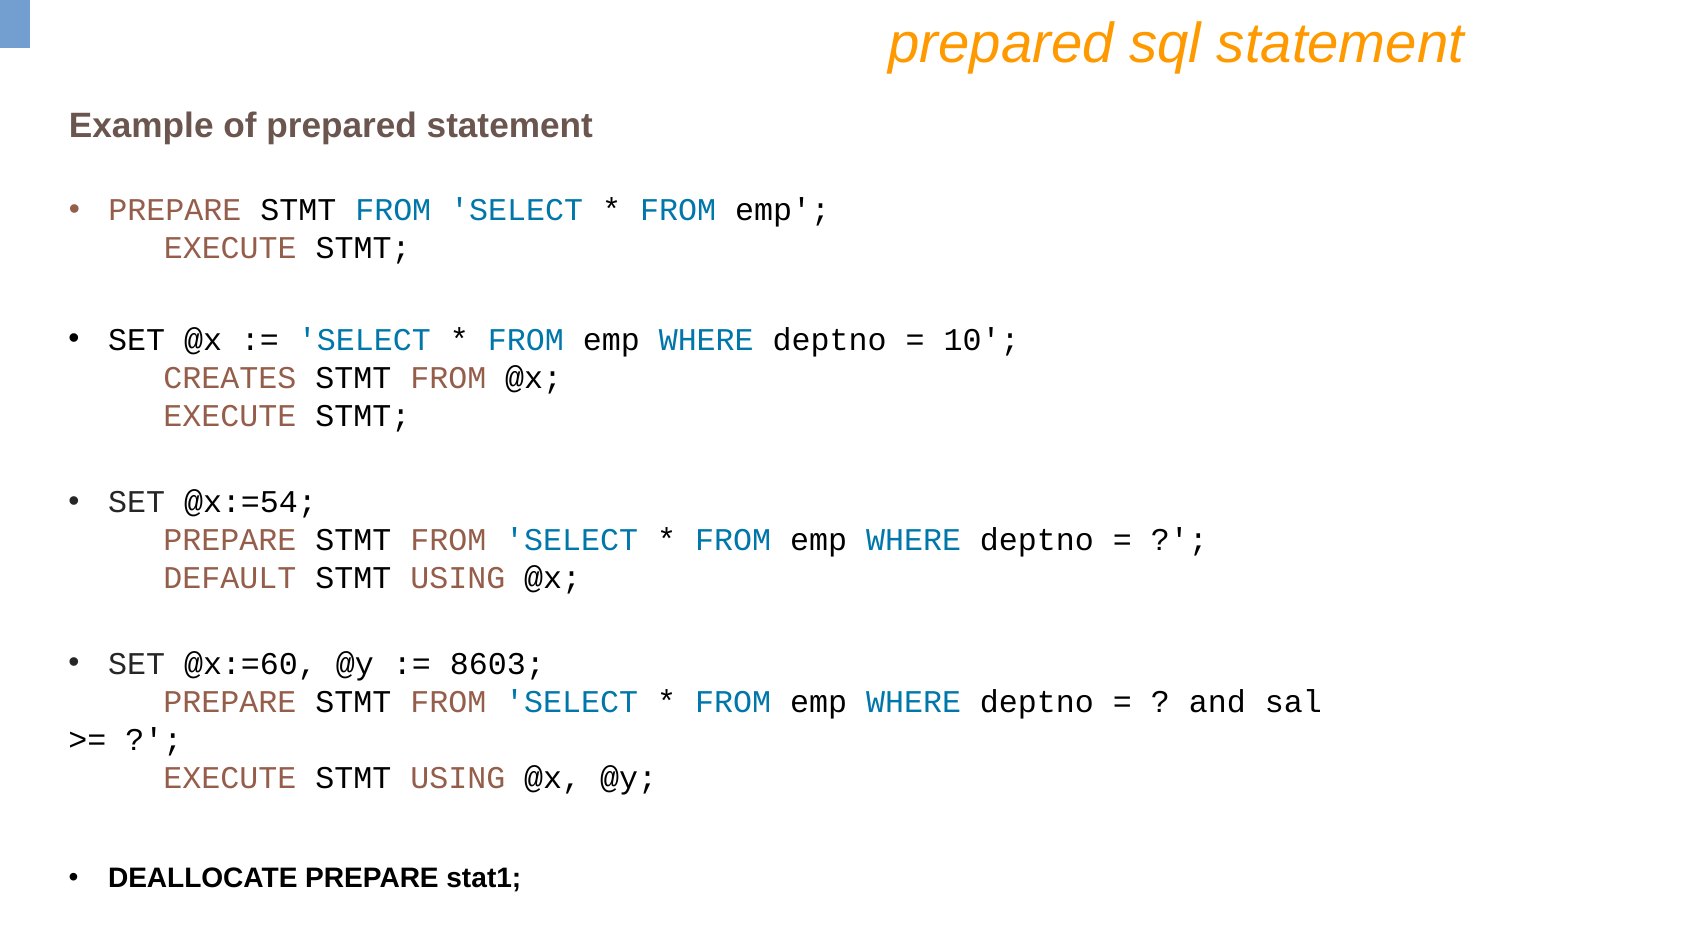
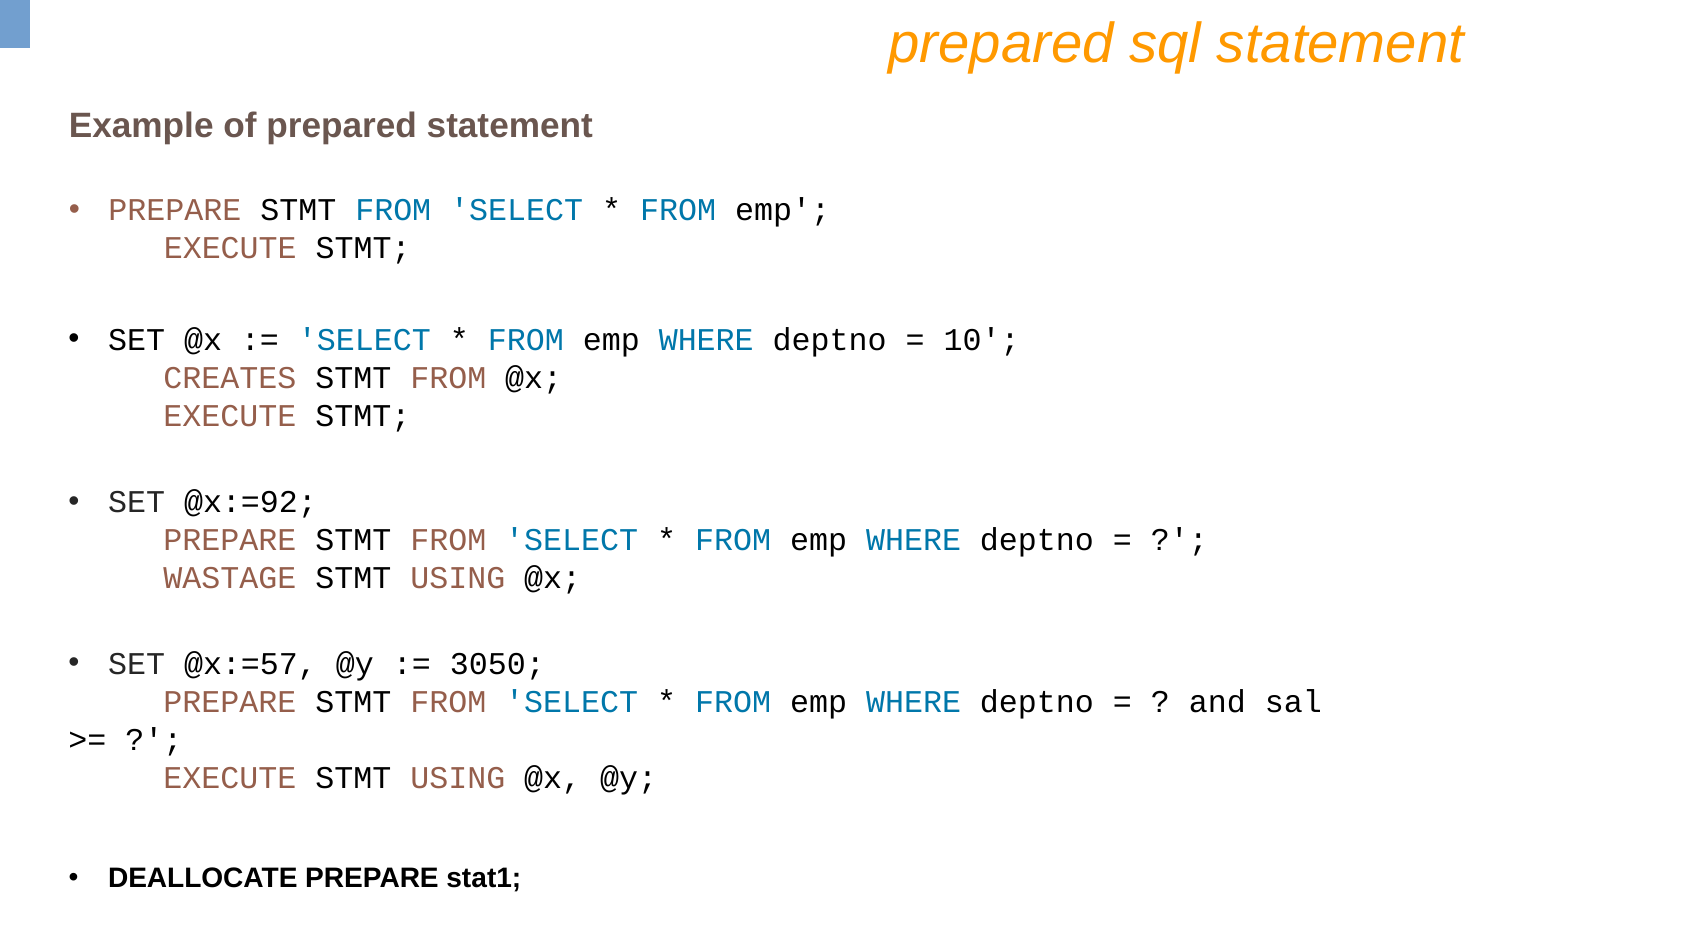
@x:=54: @x:=54 -> @x:=92 (250, 502)
DEFAULT: DEFAULT -> WASTAGE (230, 578)
@x:=60: @x:=60 -> @x:=57 (250, 663)
8603: 8603 -> 3050 (497, 663)
